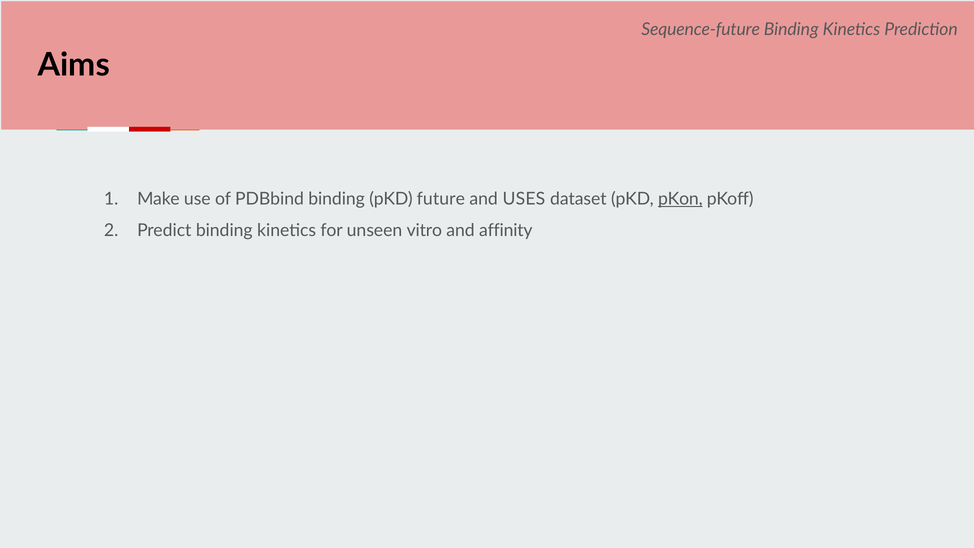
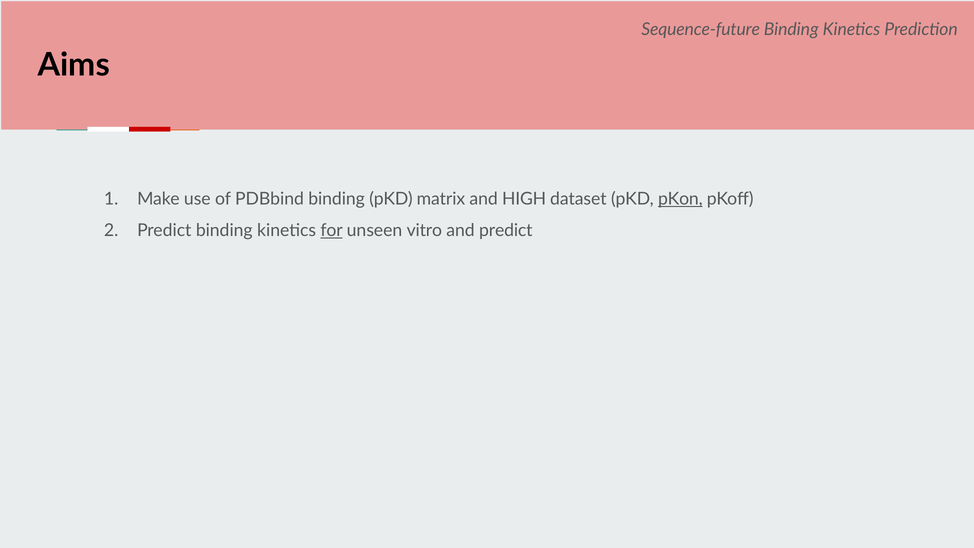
future: future -> matrix (441, 199)
USES: USES -> HIGH (524, 199)
for underline: none -> present (332, 231)
and affinity: affinity -> predict (506, 231)
